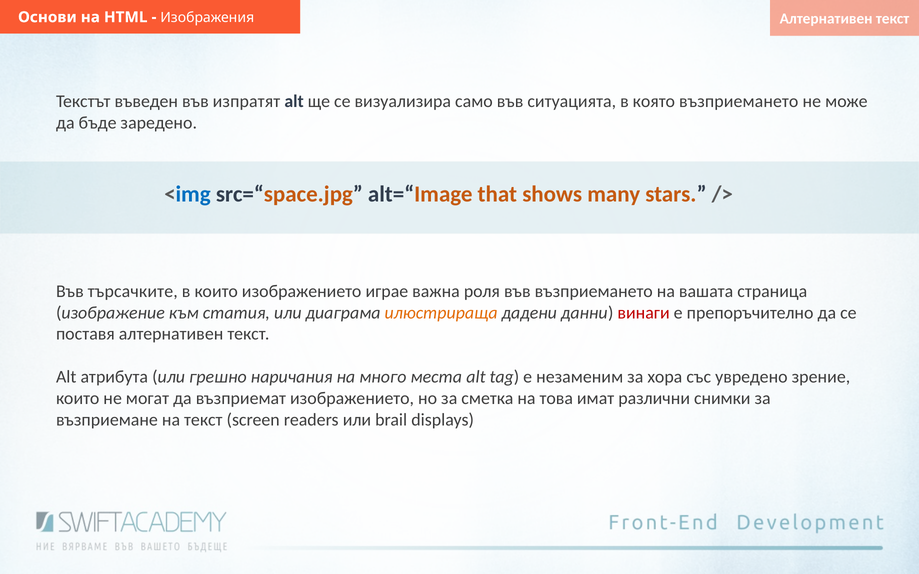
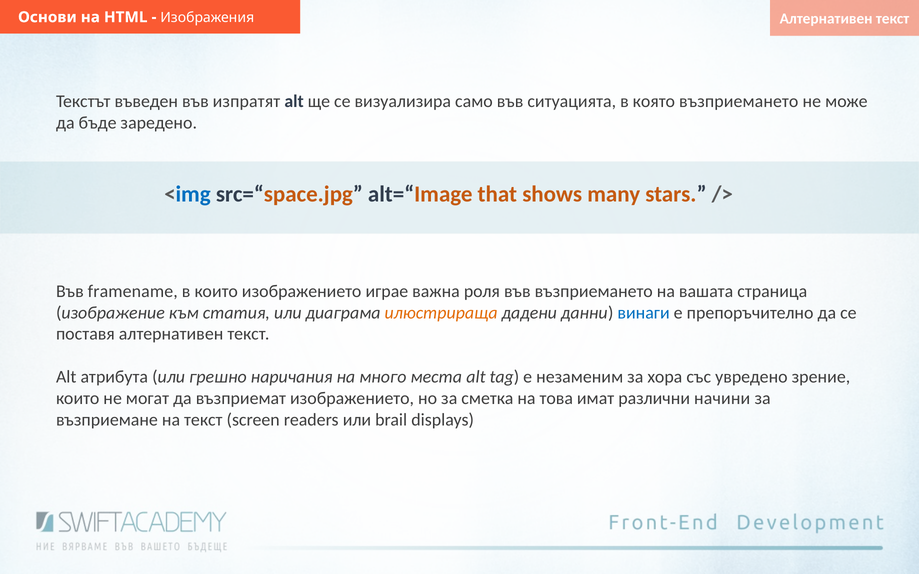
търсачките: търсачките -> framename (133, 291)
винаги colour: red -> blue (644, 313)
снимки: снимки -> начини (722, 399)
